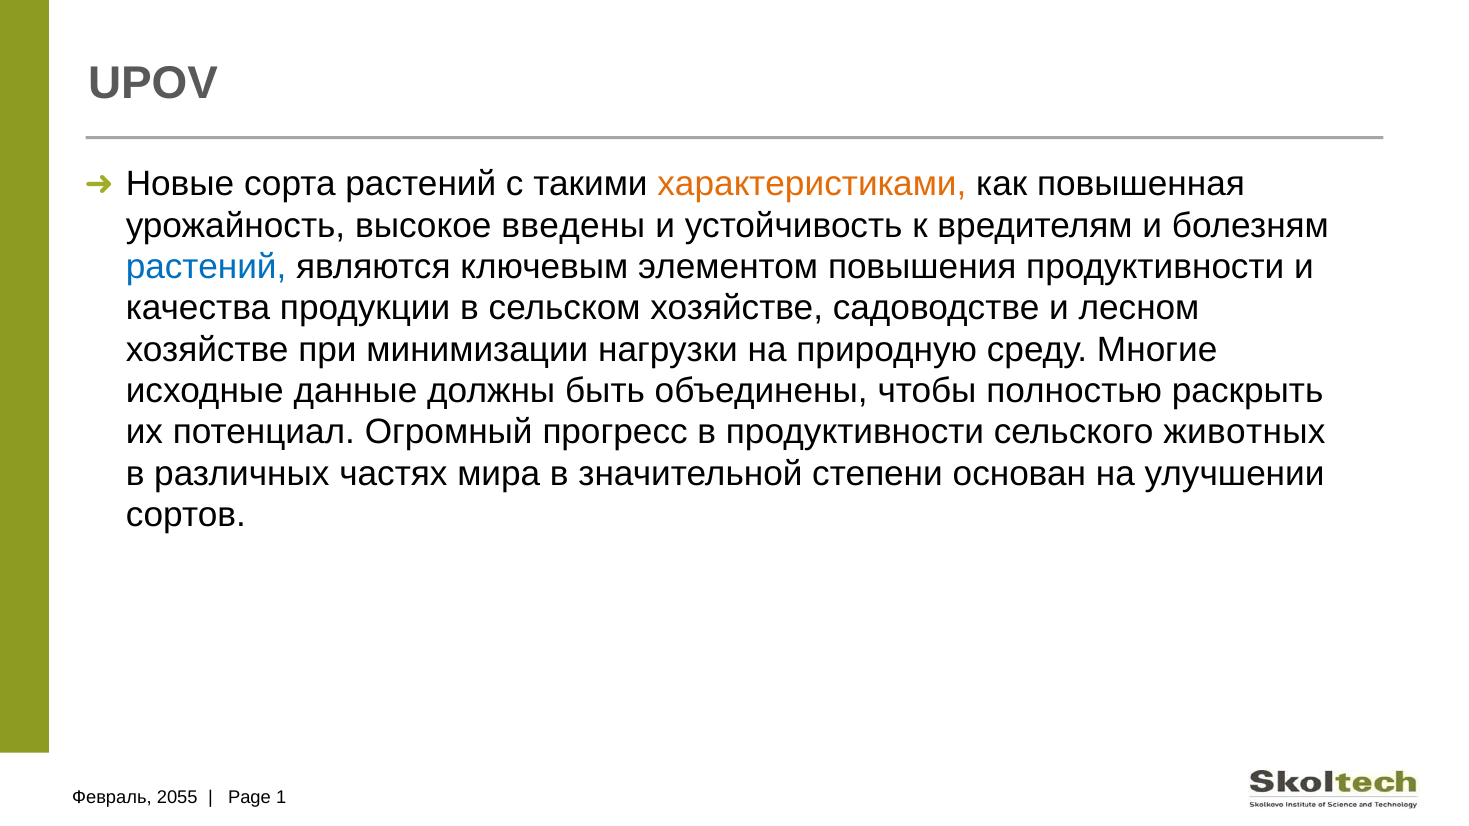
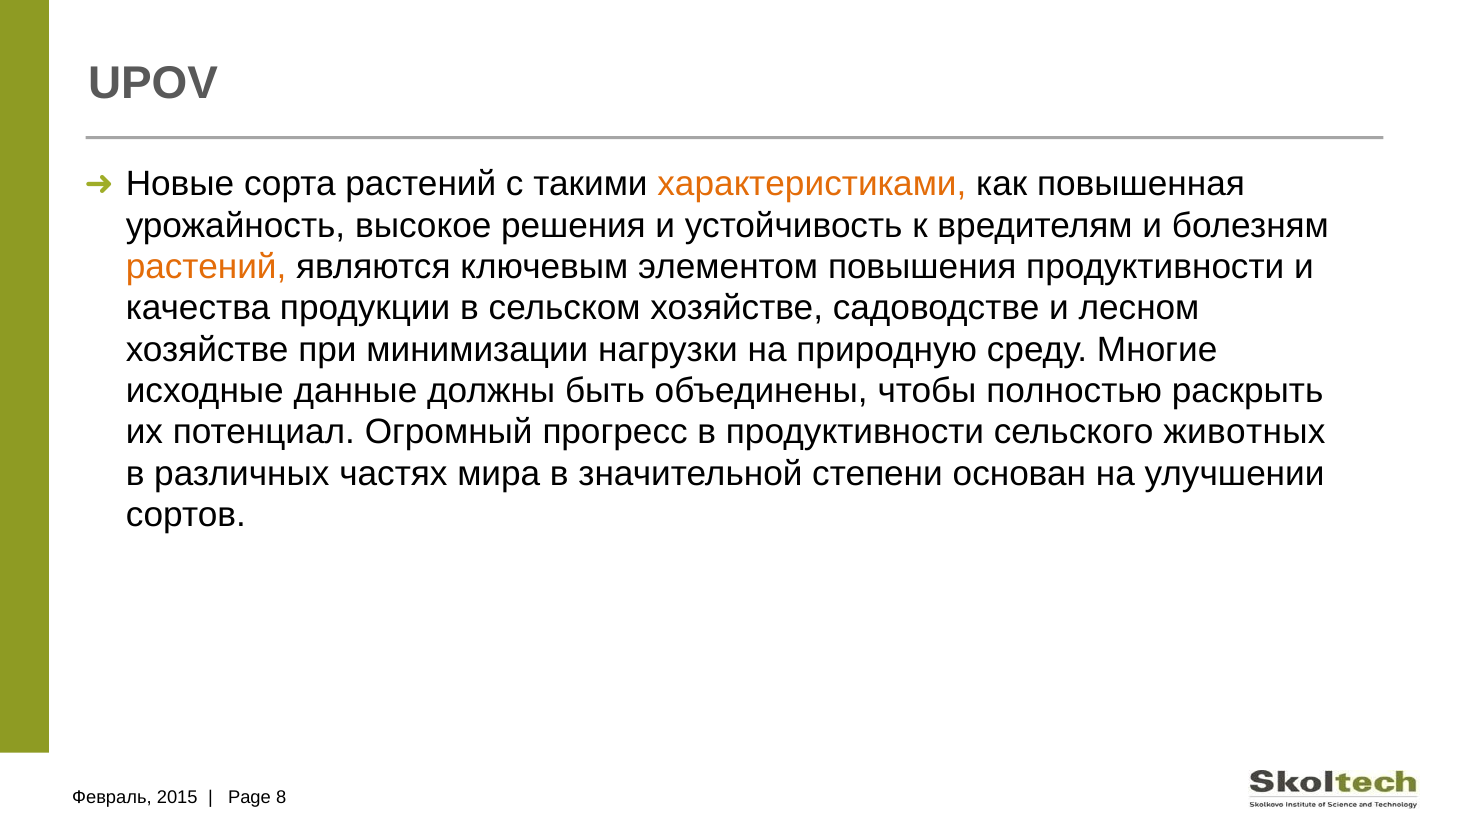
введены: введены -> решения (573, 226)
растений colour: blue -> orange (206, 267)
2055: 2055 -> 2015 (177, 798)
1: 1 -> 8 (281, 798)
